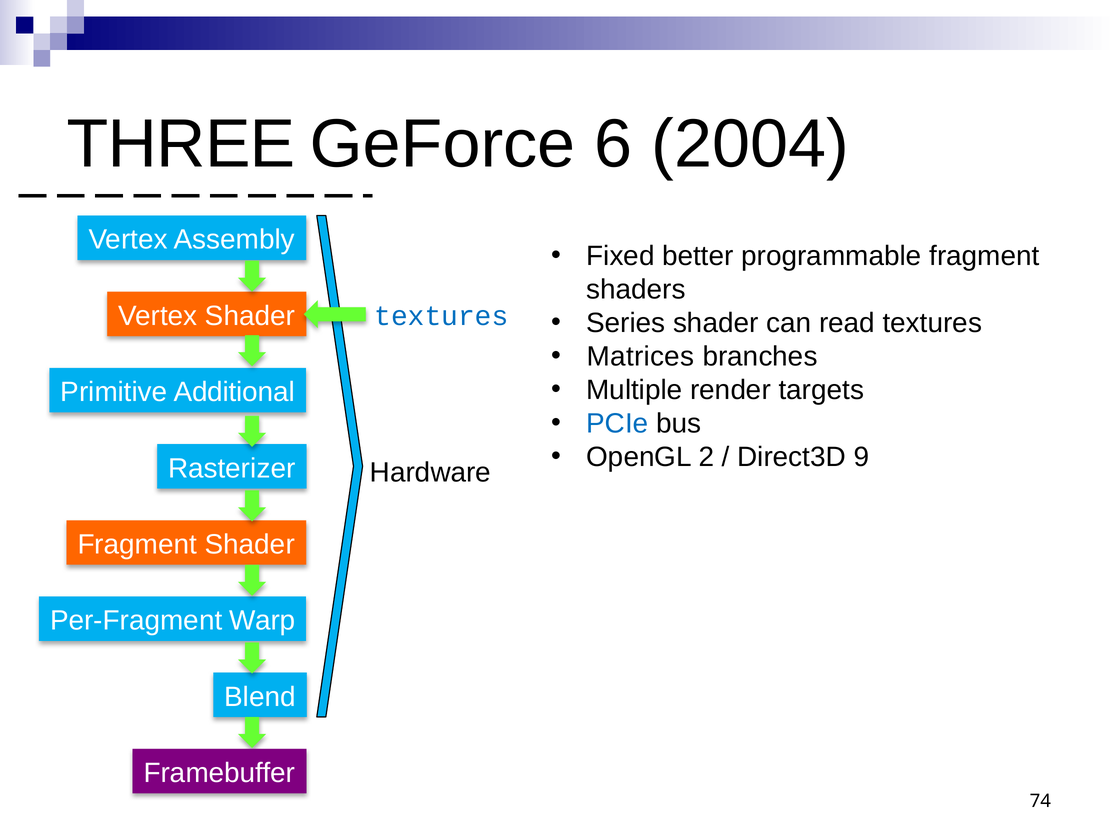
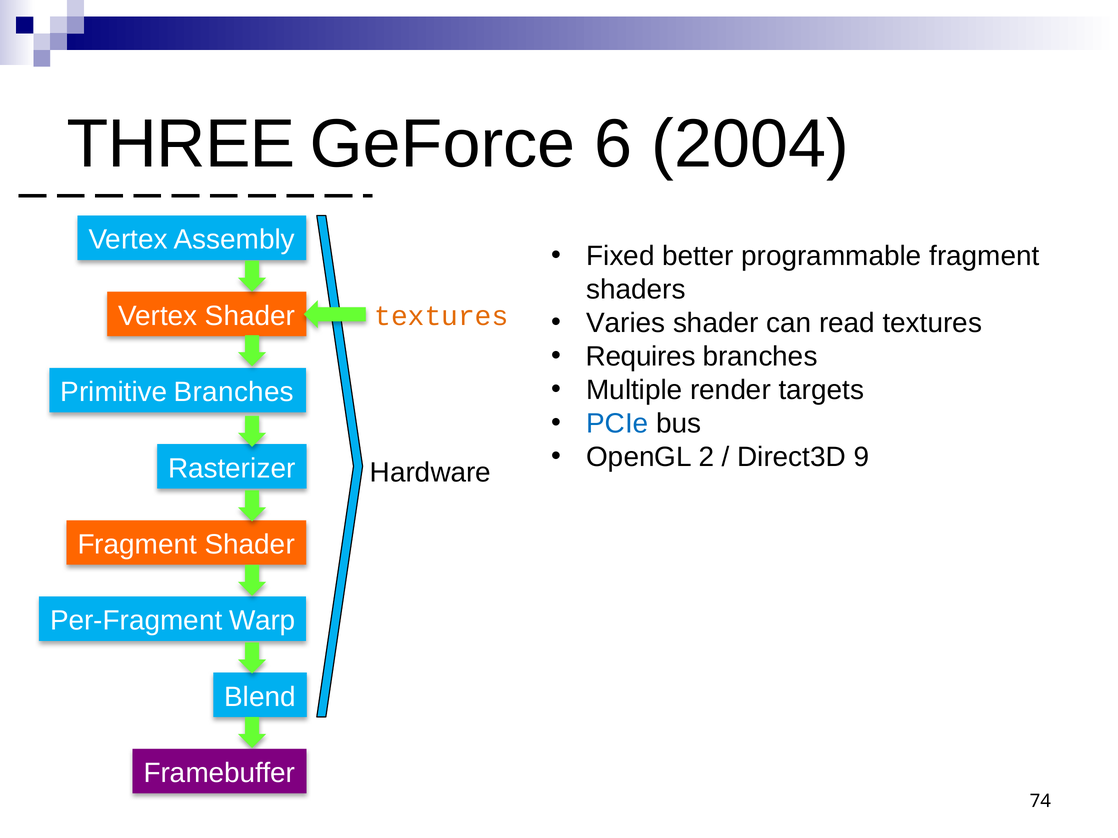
textures colour: blue -> orange (441, 316)
Series: Series -> Varies (626, 323)
Matrices: Matrices -> Requires (641, 357)
Primitive Additional: Additional -> Branches (234, 392)
